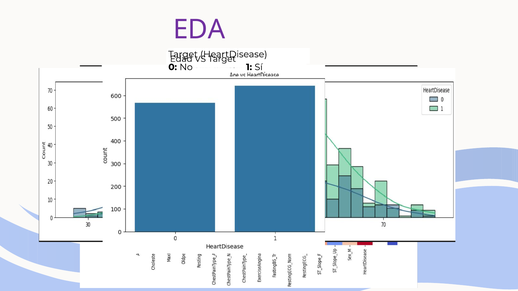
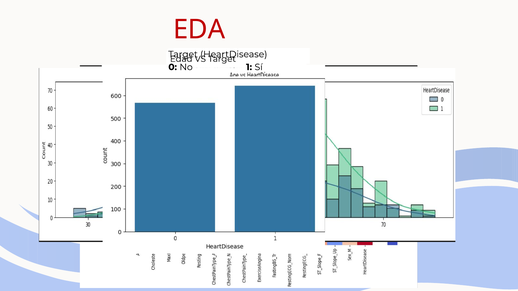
EDA colour: purple -> red (199, 30)
